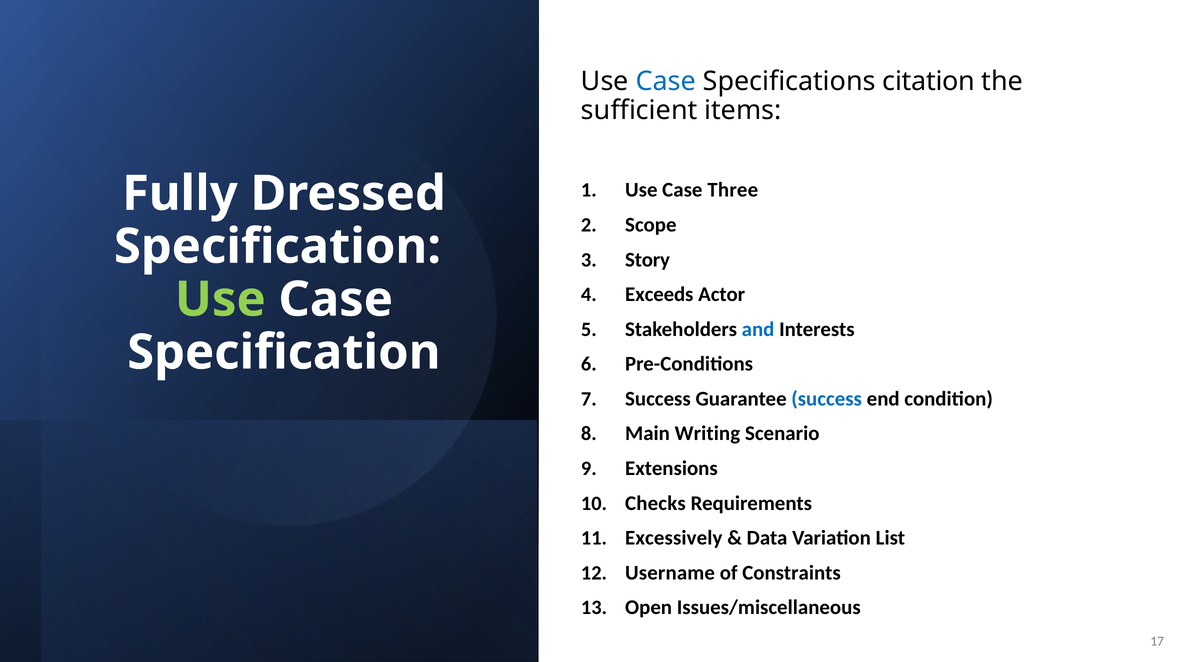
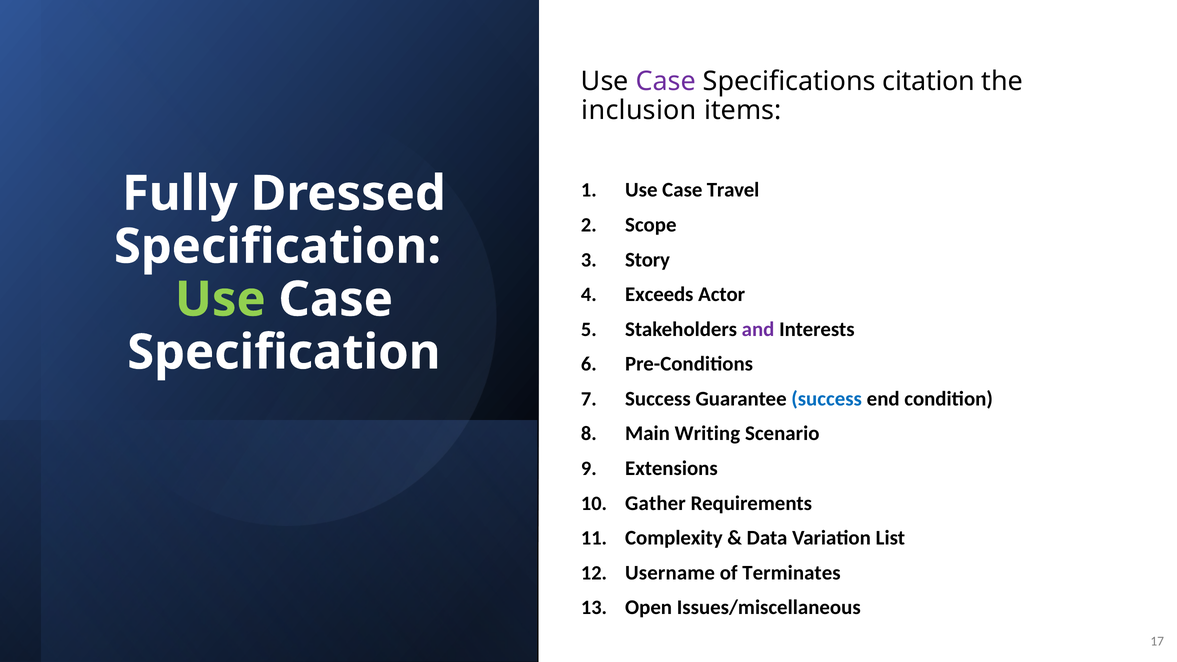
Case colour: blue -> purple (666, 81)
sufficient: sufficient -> inclusion (639, 111)
Three: Three -> Travel (733, 190)
and colour: blue -> purple (758, 329)
Checks: Checks -> Gather (655, 503)
Excessively: Excessively -> Complexity (674, 538)
Constraints: Constraints -> Terminates (791, 573)
